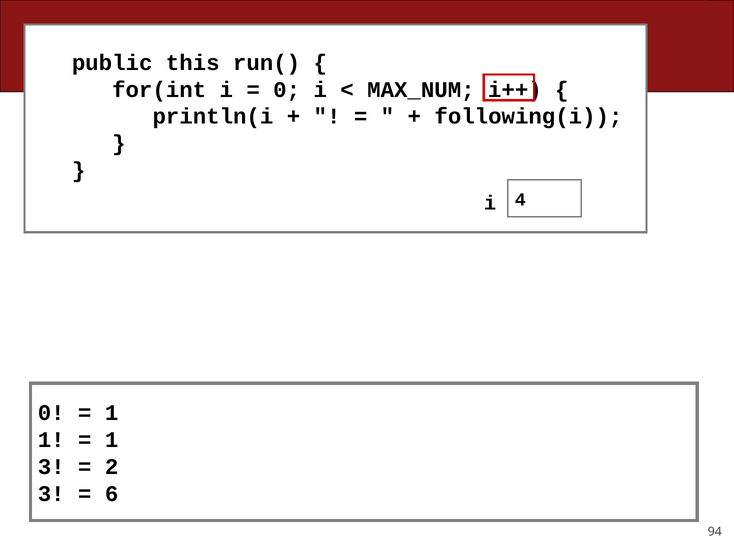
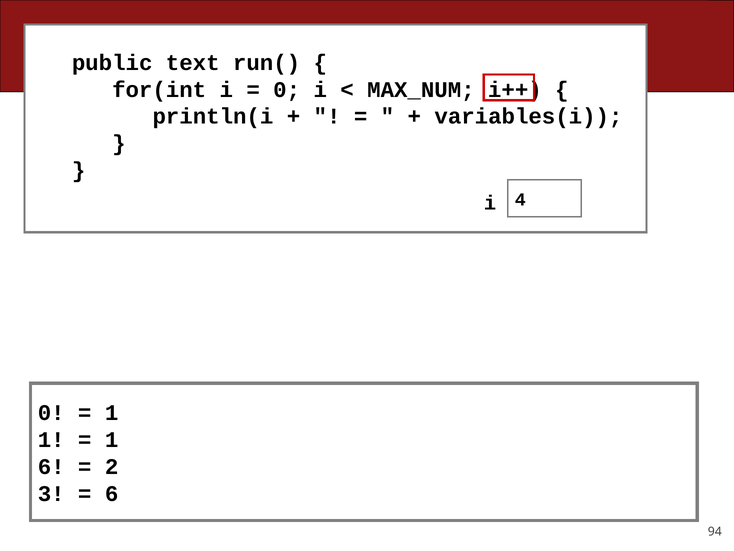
this: this -> text (193, 63)
following(i: following(i -> variables(i (528, 116)
3: 3 -> 6 (51, 466)
